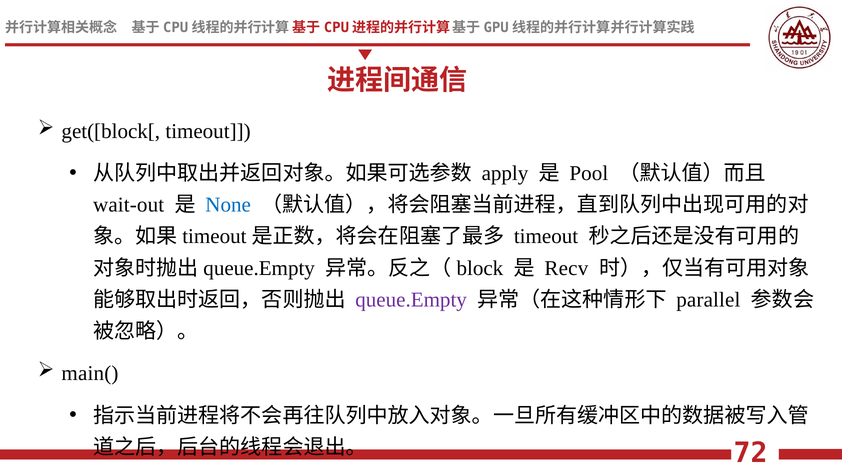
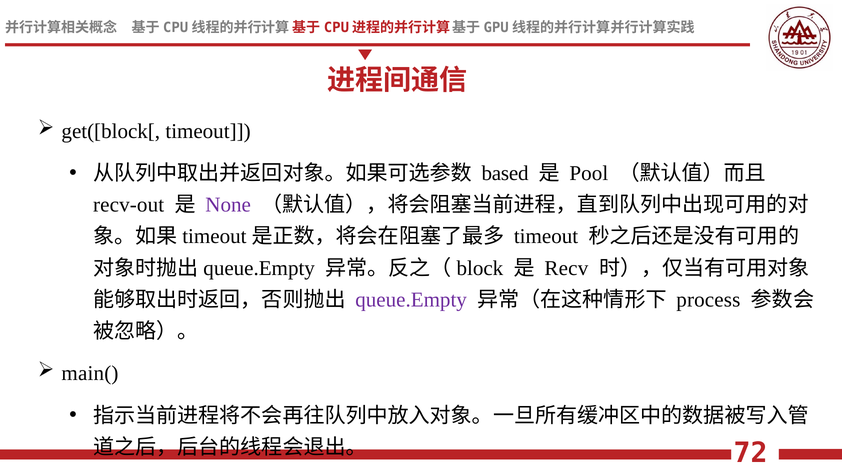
apply: apply -> based (505, 173)
wait-out: wait-out -> recv-out (129, 205)
None colour: blue -> purple (228, 205)
parallel: parallel -> process (708, 299)
